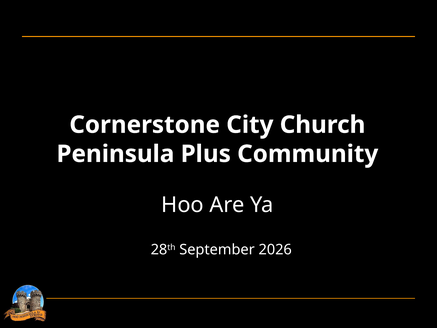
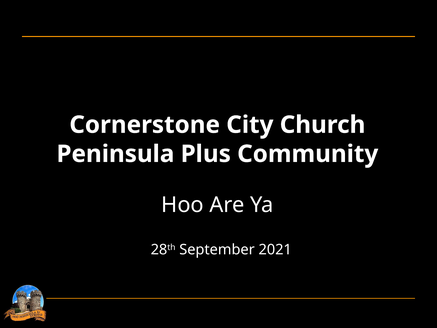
2026: 2026 -> 2021 (275, 249)
